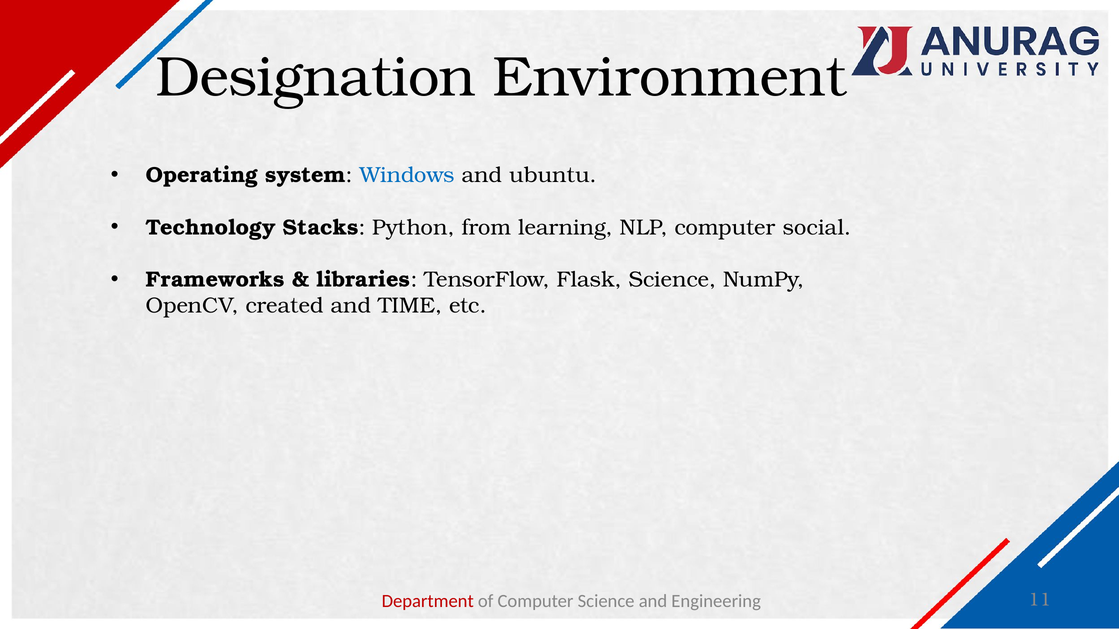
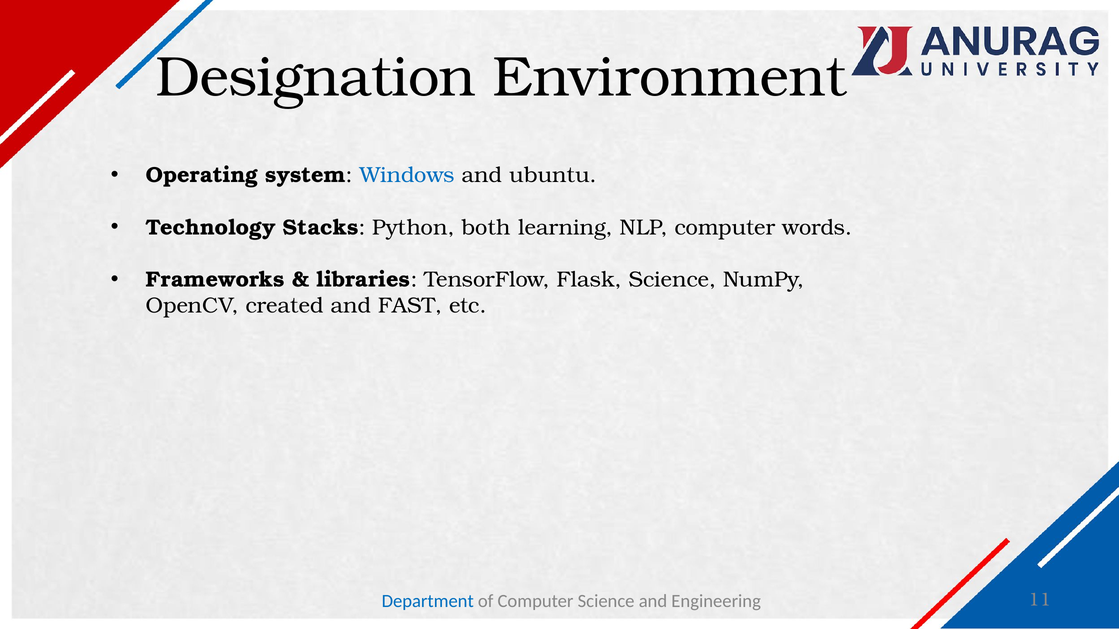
from: from -> both (486, 228)
social: social -> words (817, 228)
TIME: TIME -> FAST (410, 306)
Department colour: red -> blue (428, 601)
